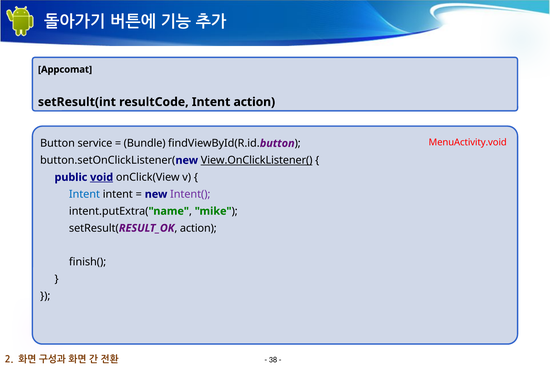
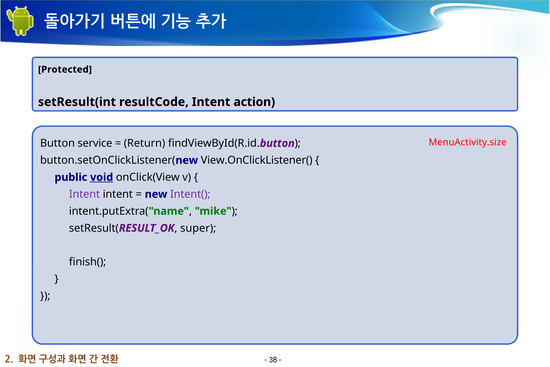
Appcomat: Appcomat -> Protected (65, 69)
MenuActivity.void: MenuActivity.void -> MenuActivity.size (468, 142)
Bundle: Bundle -> Return (145, 143)
View.OnClickListener( underline: present -> none (257, 160)
Intent colour: blue -> purple (84, 194)
setResult(RESULT_OK action: action -> super (198, 228)
